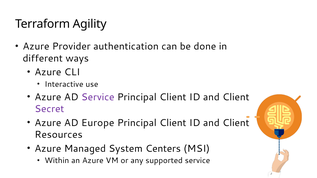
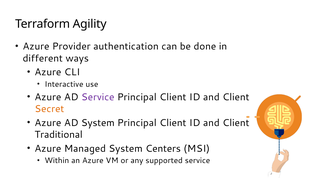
Secret colour: purple -> orange (49, 109)
AD Europe: Europe -> System (98, 123)
Resources: Resources -> Traditional (59, 135)
